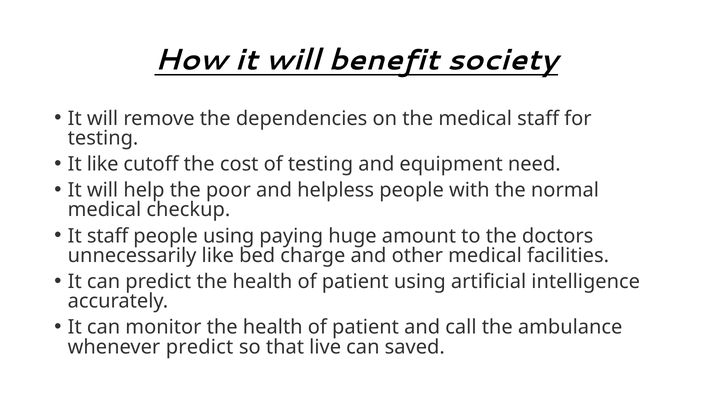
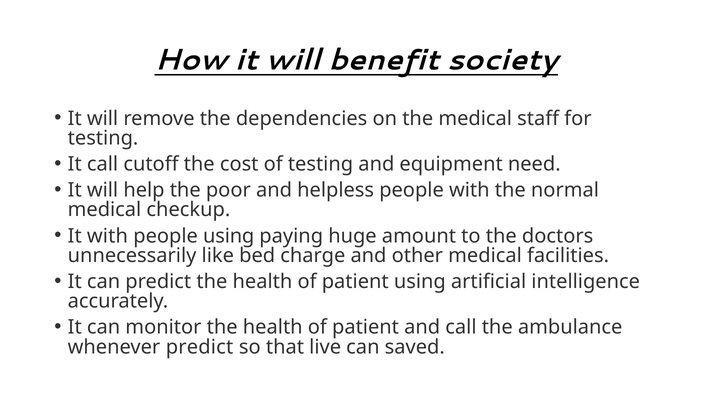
It like: like -> call (103, 164)
It staff: staff -> with (107, 236)
